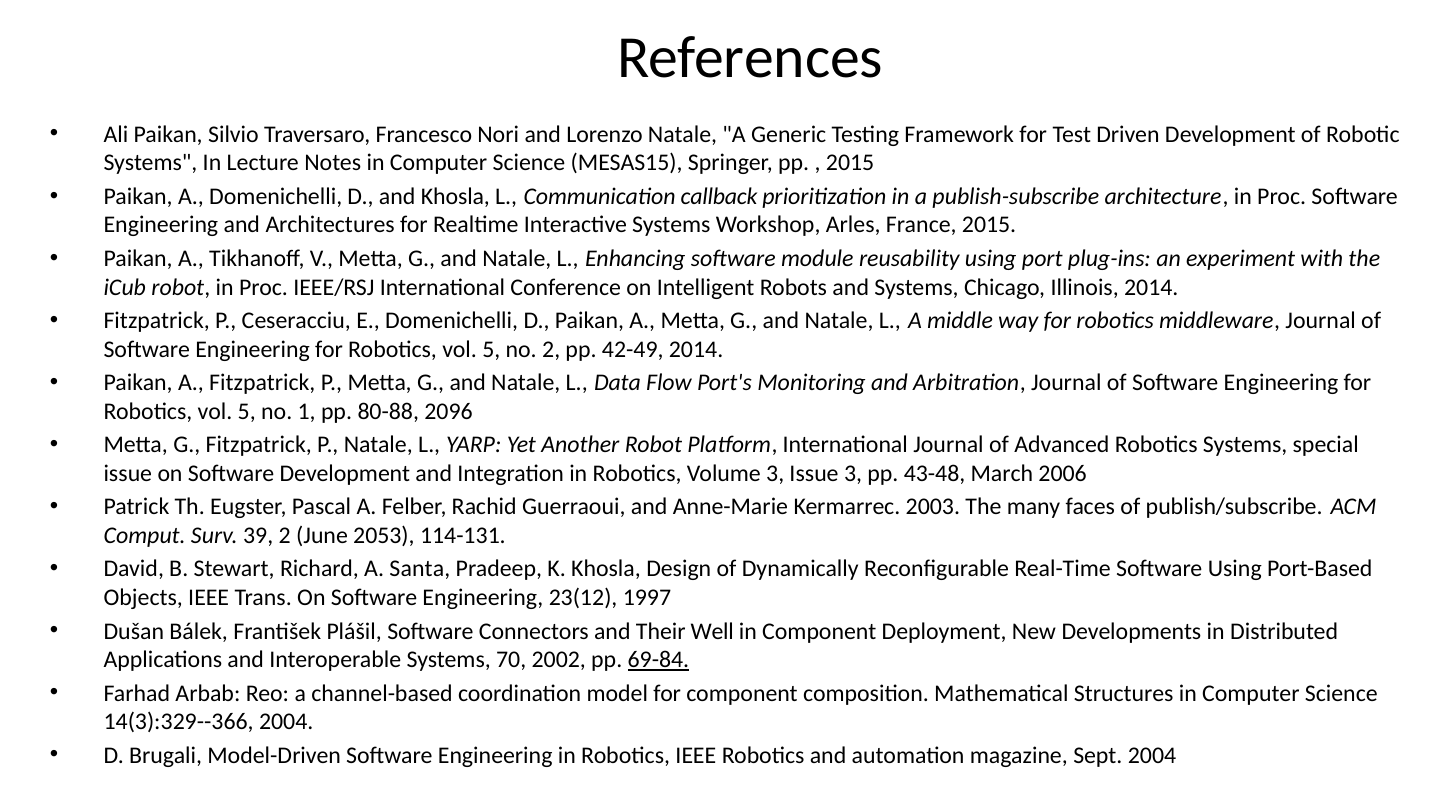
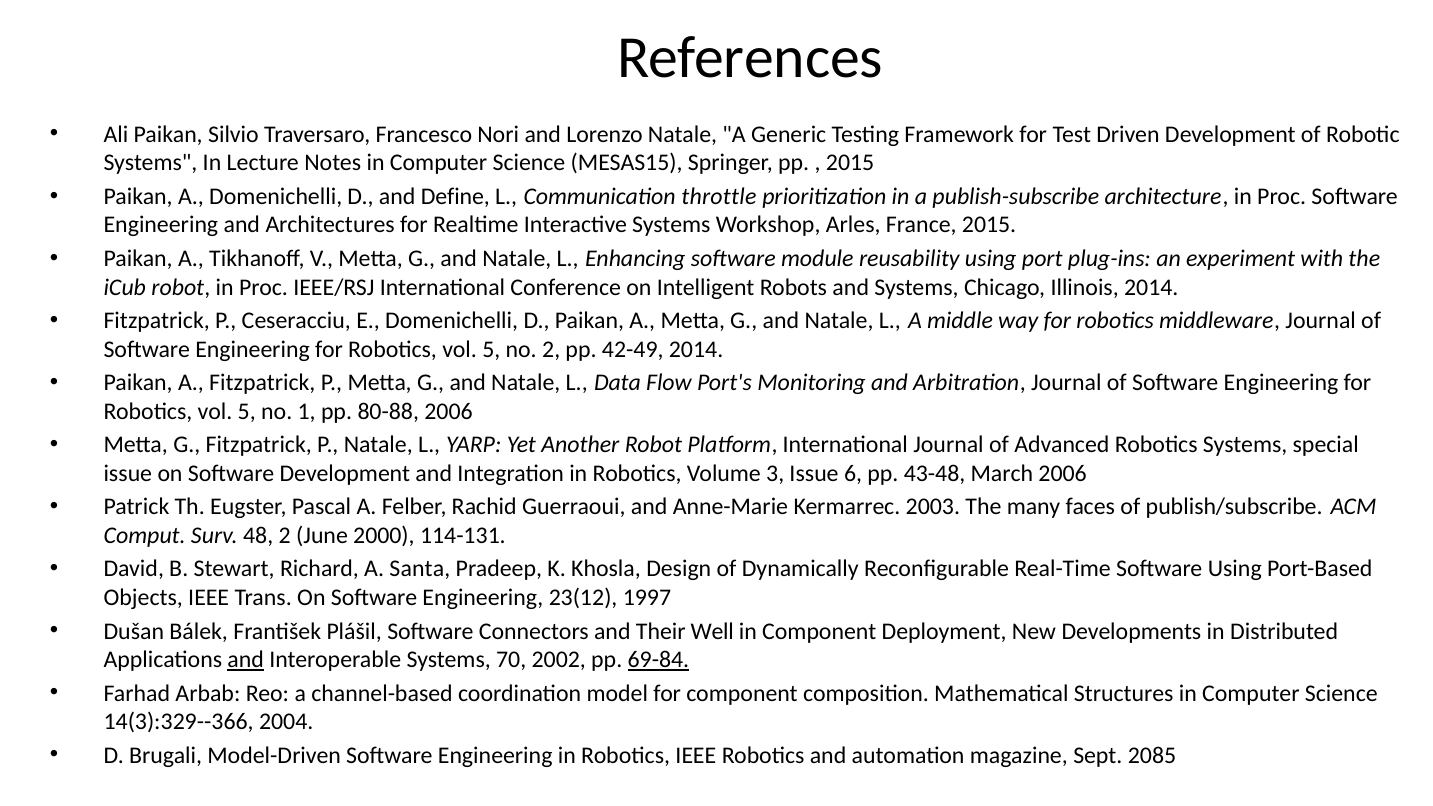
and Khosla: Khosla -> Define (455, 196)
callback: callback -> throttle (719, 196)
80-88 2096: 2096 -> 2006 (449, 411)
Issue 3: 3 -> 6 (853, 474)
39: 39 -> 48 (258, 536)
2053: 2053 -> 2000 (384, 536)
and underline: none -> present (246, 660)
Sept 2004: 2004 -> 2085 (1152, 756)
